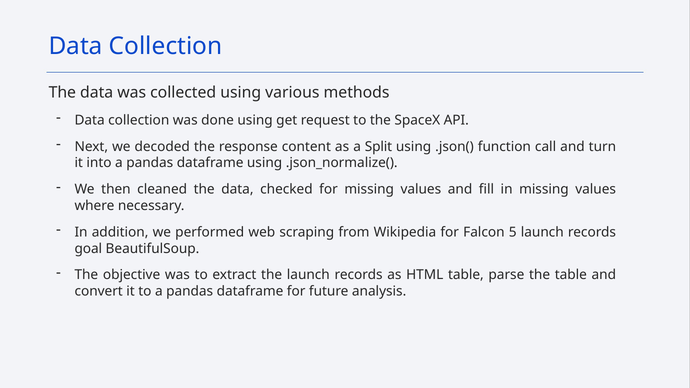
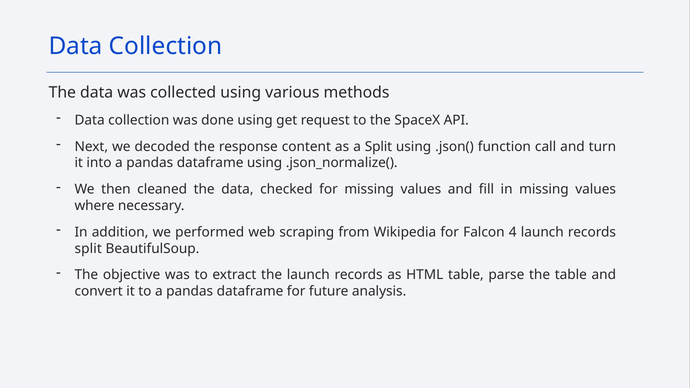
5: 5 -> 4 (513, 232)
goal: goal -> split (88, 249)
